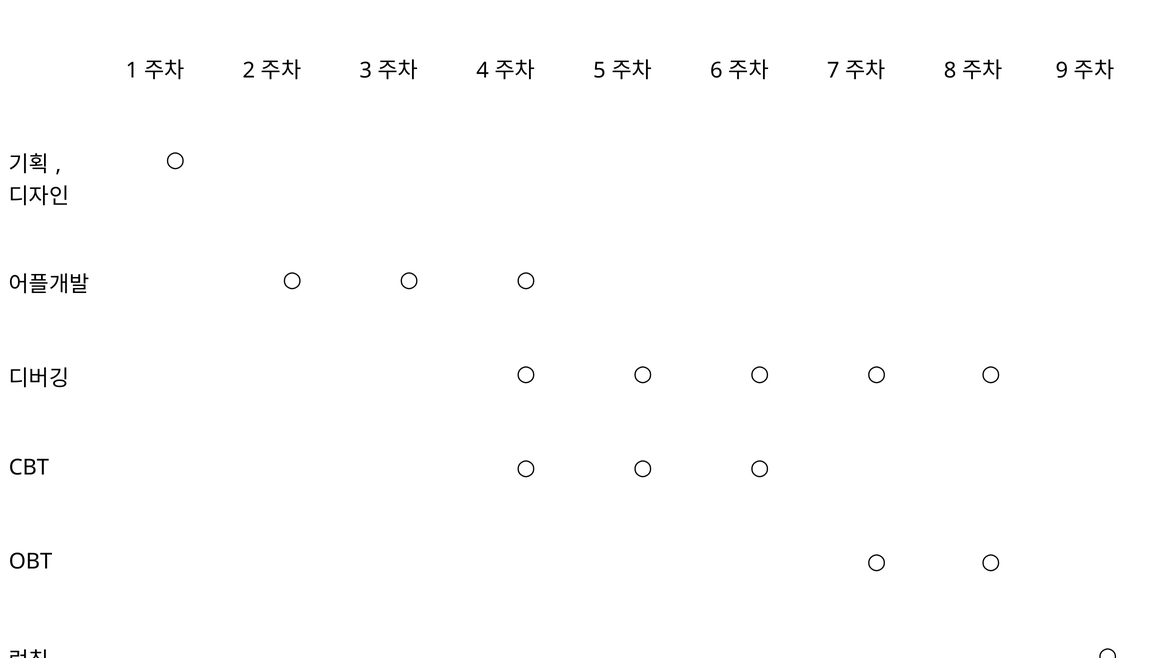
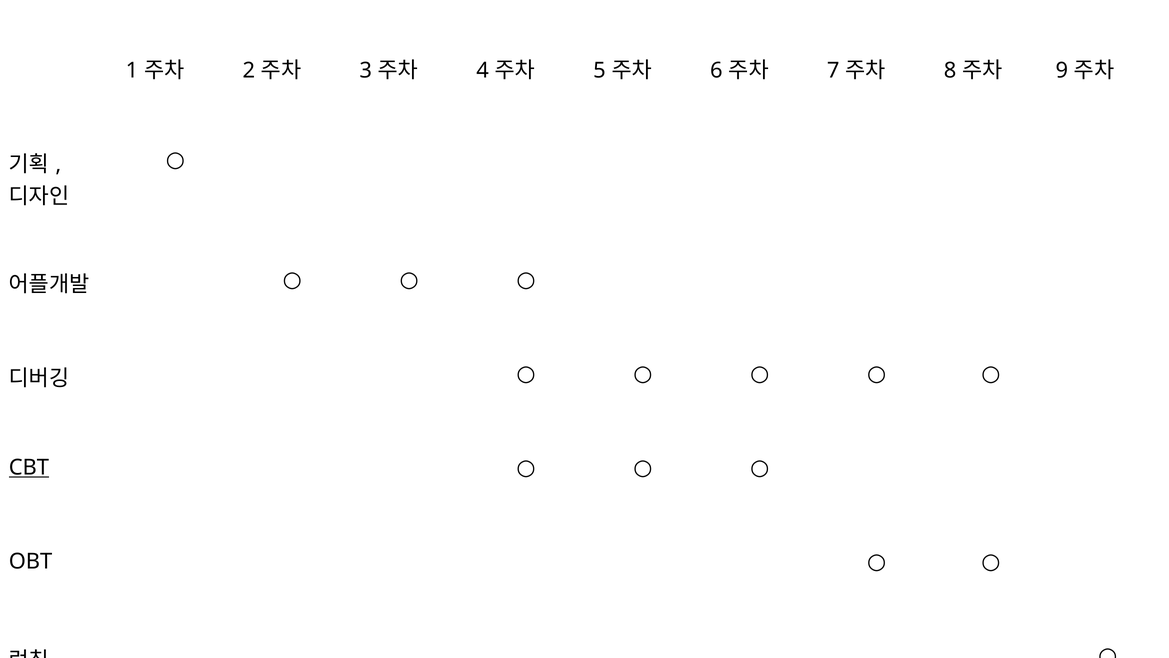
CBT underline: none -> present (29, 467)
